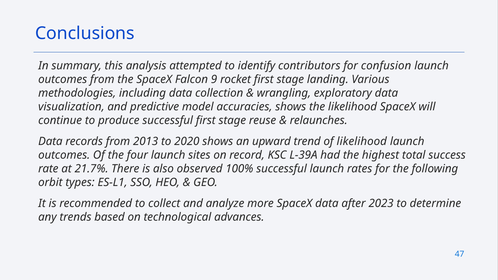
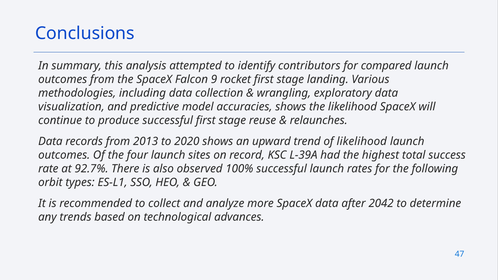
confusion: confusion -> compared (386, 66)
21.7%: 21.7% -> 92.7% (91, 169)
2023: 2023 -> 2042 (381, 203)
